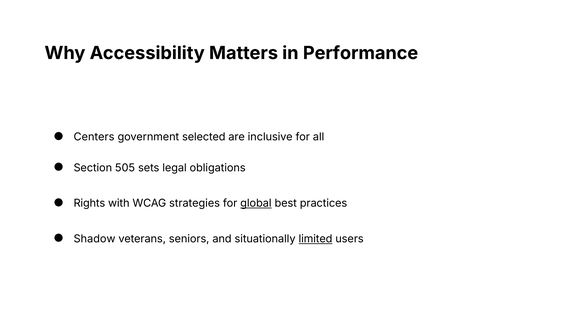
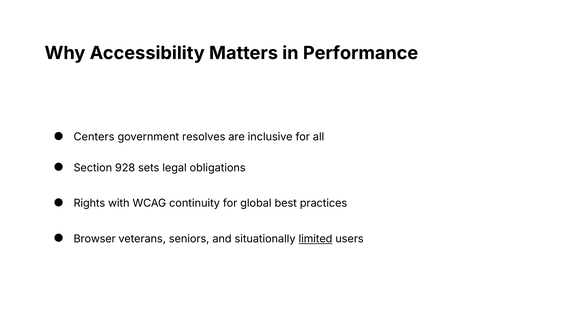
selected: selected -> resolves (204, 137)
505: 505 -> 928 (125, 168)
strategies: strategies -> continuity (195, 203)
global underline: present -> none (256, 203)
Shadow: Shadow -> Browser (95, 239)
